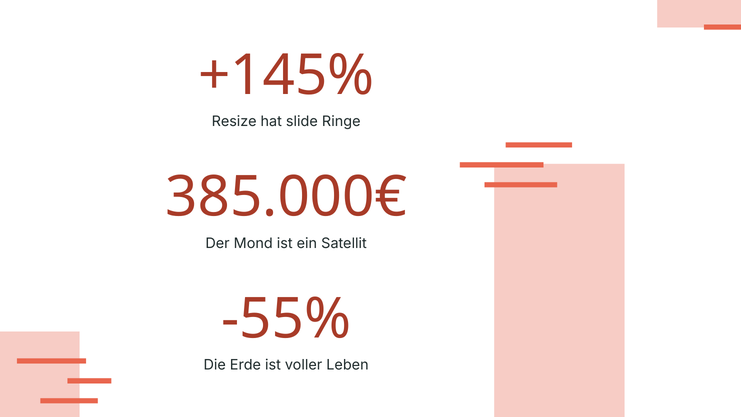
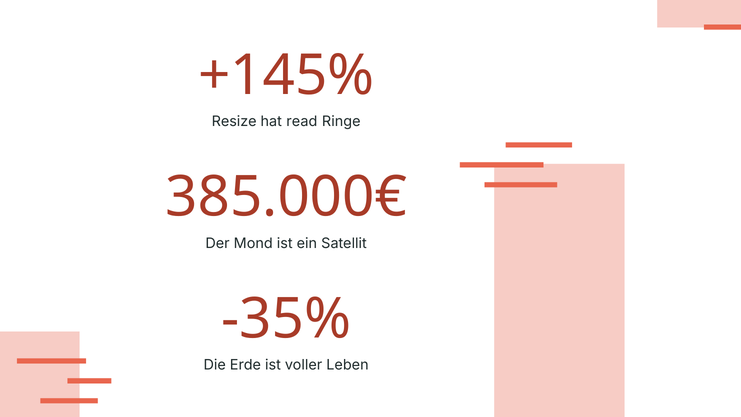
slide: slide -> read (302, 122)
-55%: -55% -> -35% (286, 319)
